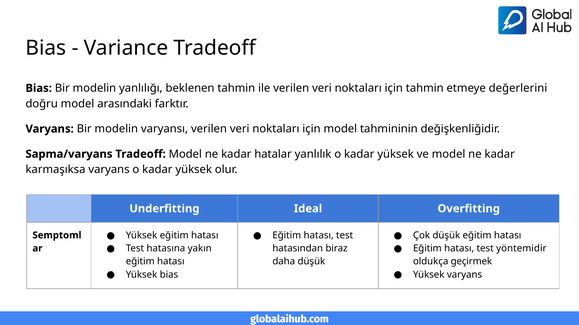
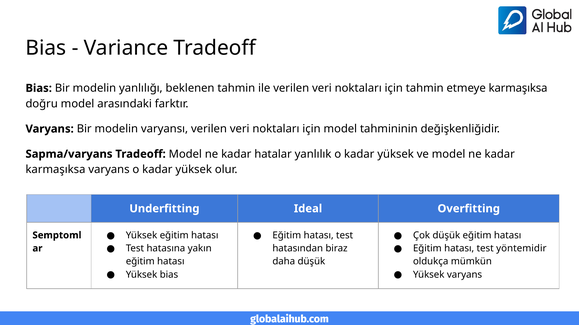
etmeye değerlerini: değerlerini -> karmaşıksa (518, 88)
geçirmek: geçirmek -> mümkün (471, 262)
